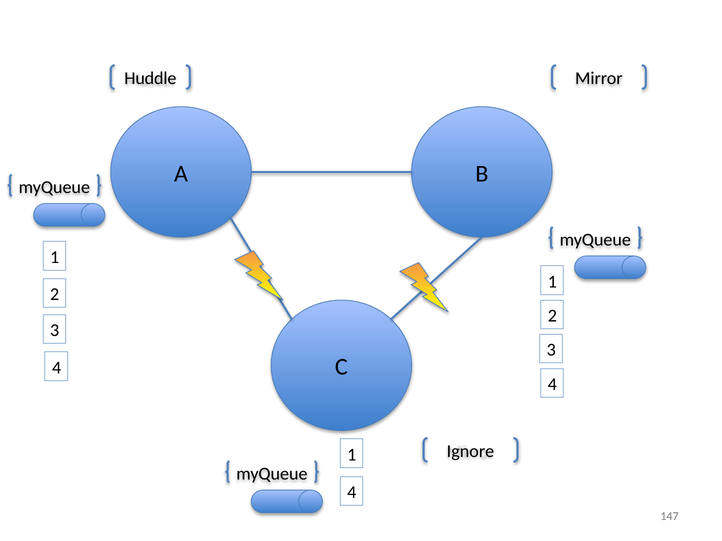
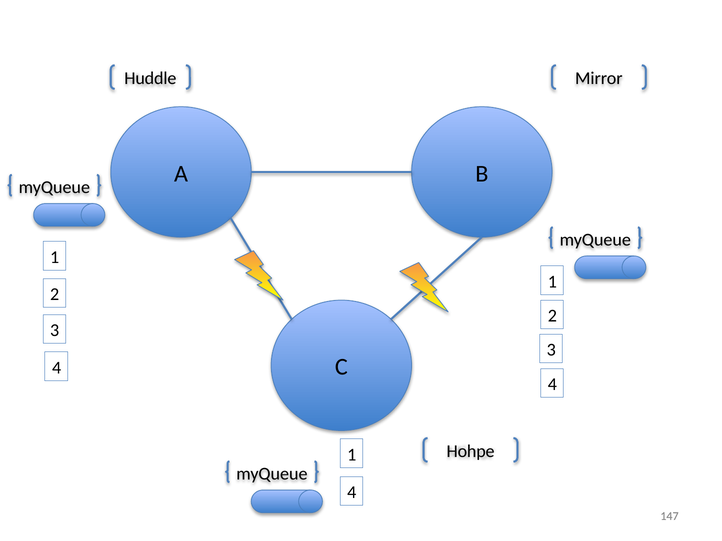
Ignore: Ignore -> Hohpe (471, 452)
